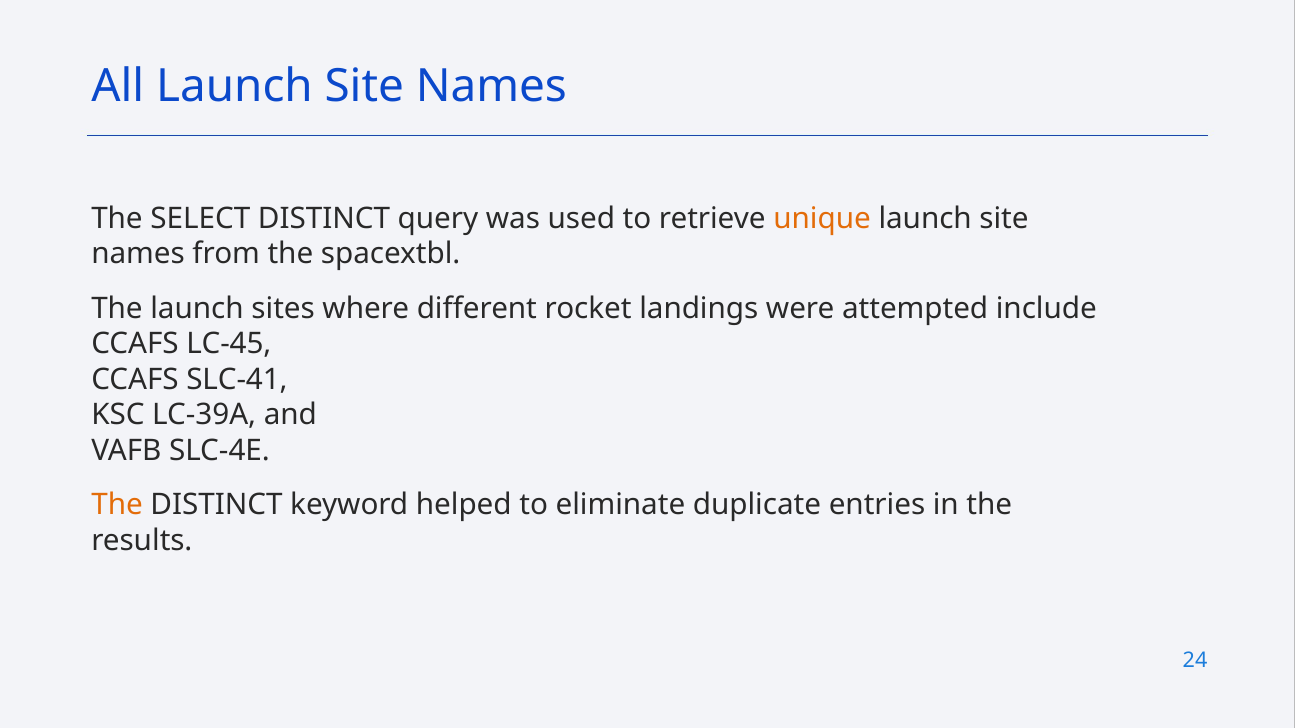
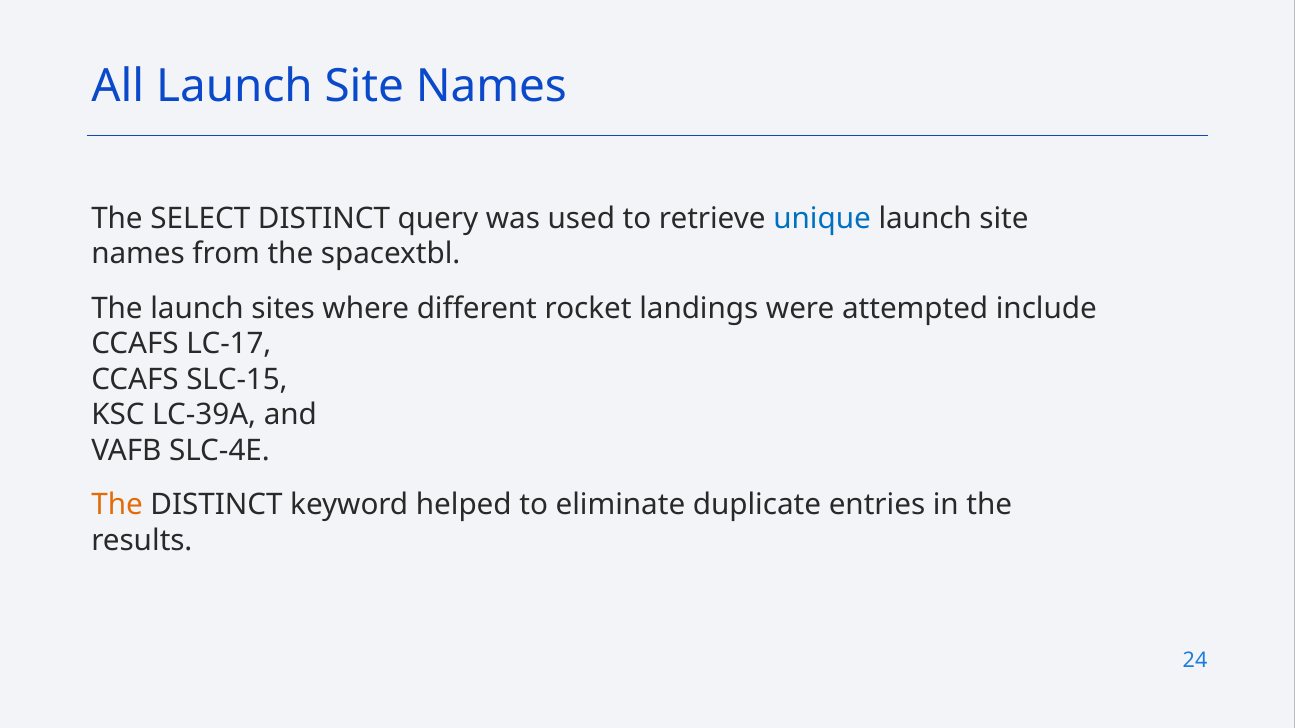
unique colour: orange -> blue (822, 219)
LC-45: LC-45 -> LC-17 (229, 344)
SLC-41: SLC-41 -> SLC-15 (237, 380)
